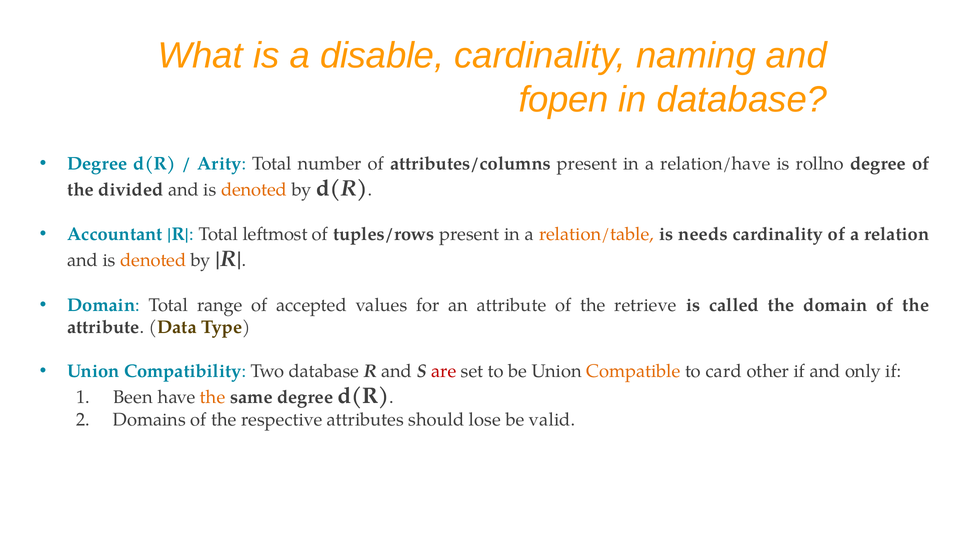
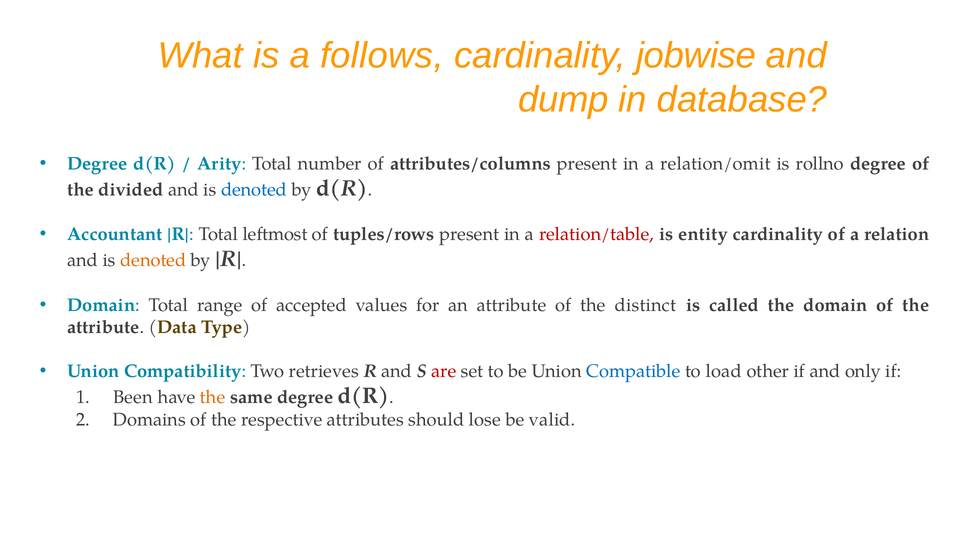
disable: disable -> follows (382, 56)
naming: naming -> jobwise (696, 56)
fopen: fopen -> dump (564, 99)
relation/have: relation/have -> relation/omit (715, 163)
denoted colour: orange -> blue (254, 189)
relation/table colour: orange -> red (596, 234)
needs: needs -> entity (703, 234)
retrieve: retrieve -> distinct (646, 305)
Two database: database -> retrieves (324, 371)
Compatible colour: orange -> blue (633, 371)
card: card -> load (724, 371)
